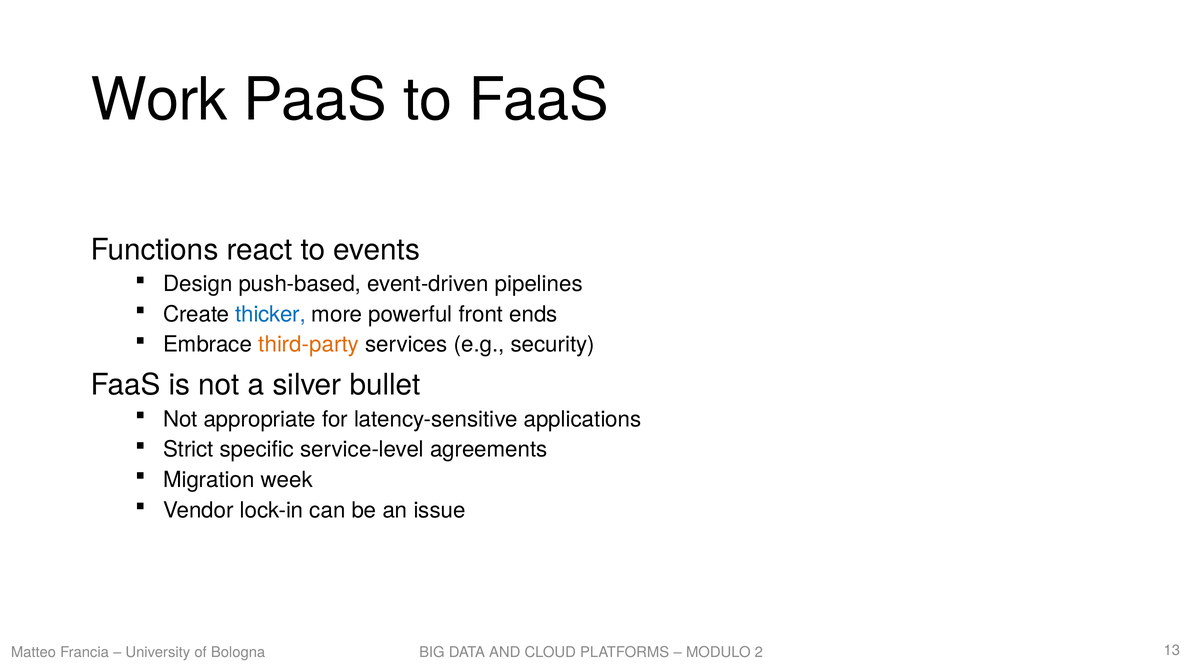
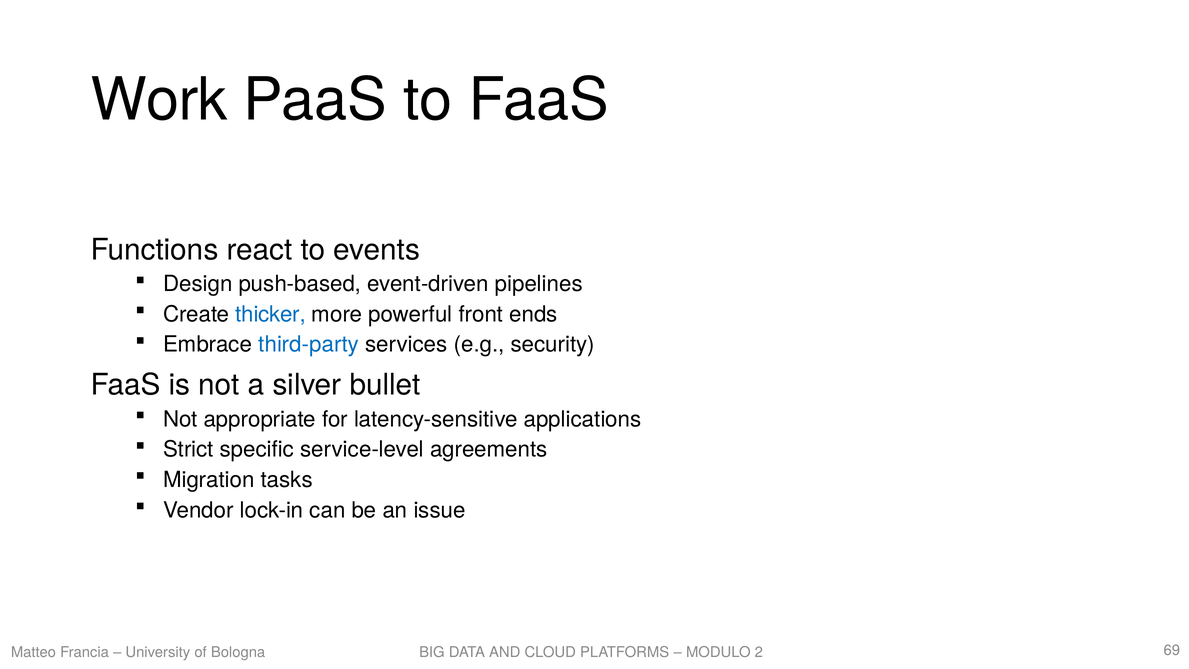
third-party colour: orange -> blue (309, 344)
week: week -> tasks (287, 480)
13: 13 -> 69 (1172, 650)
